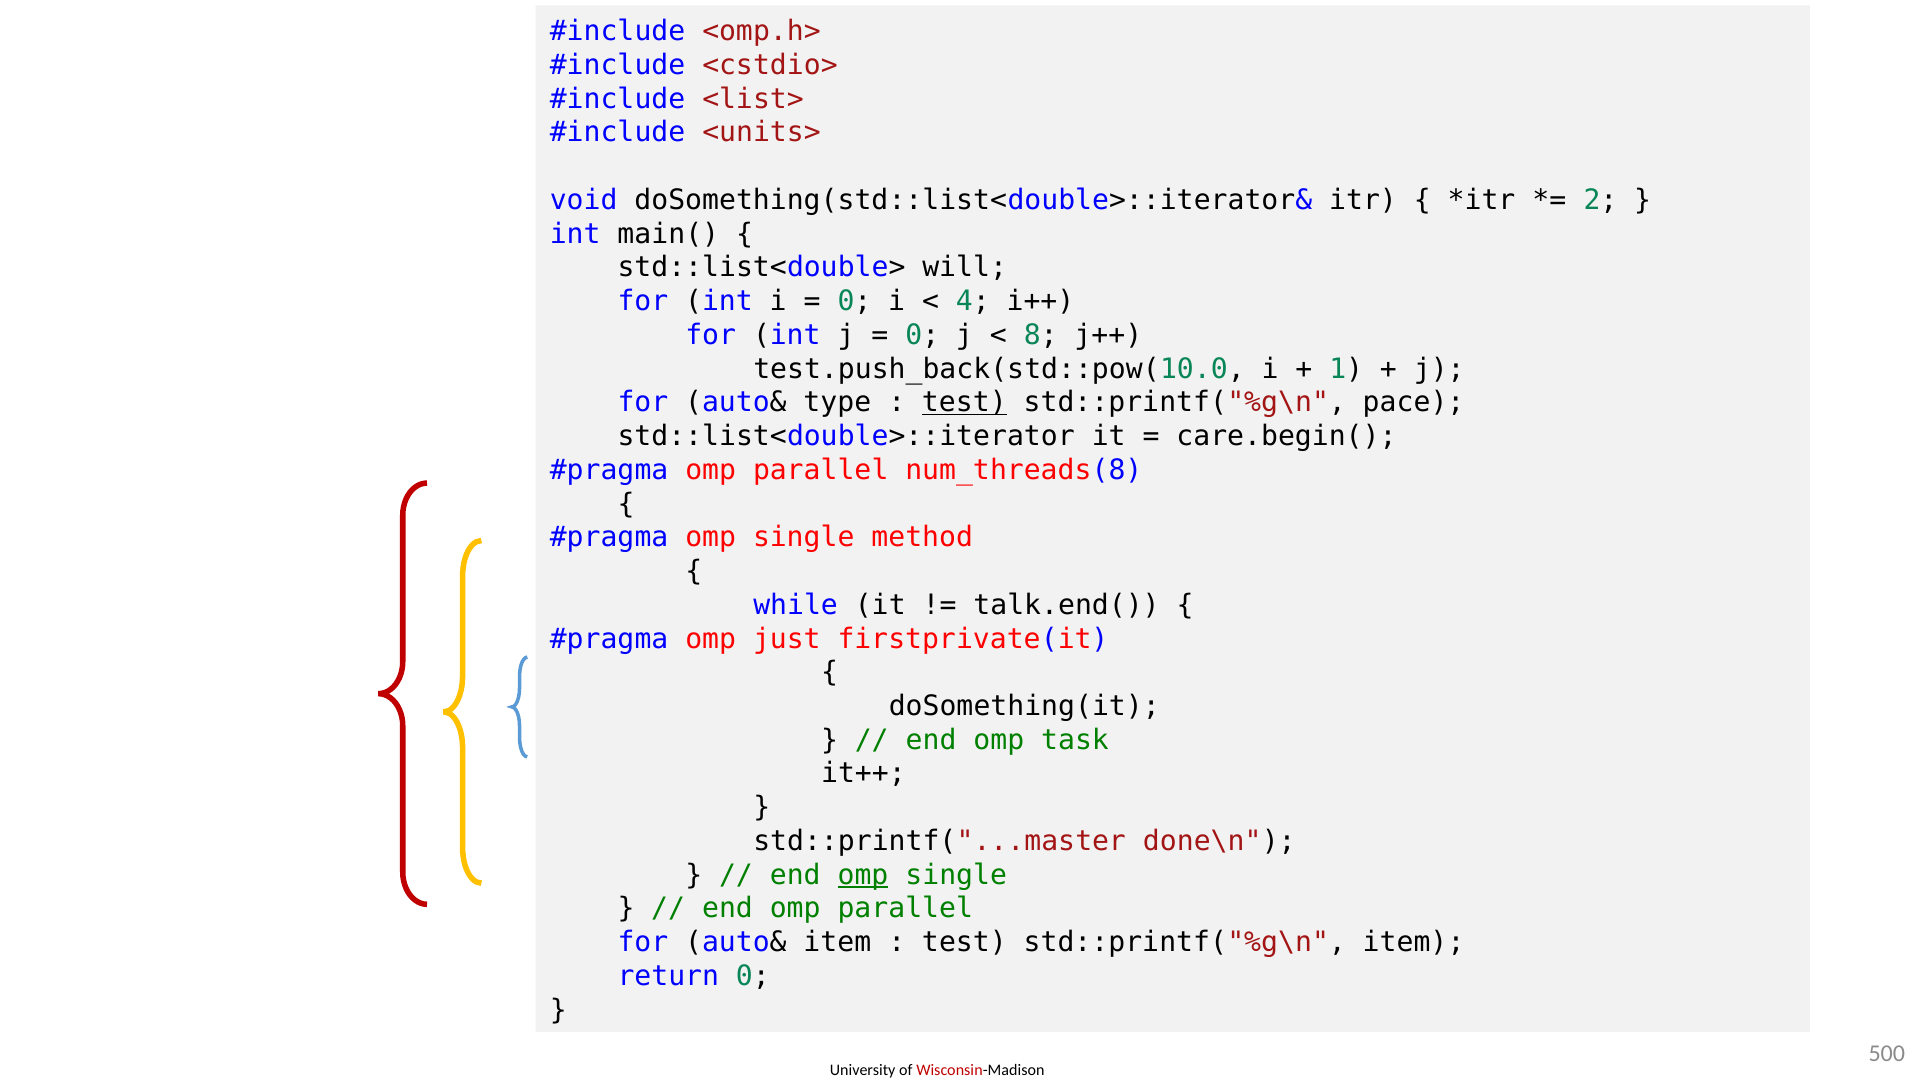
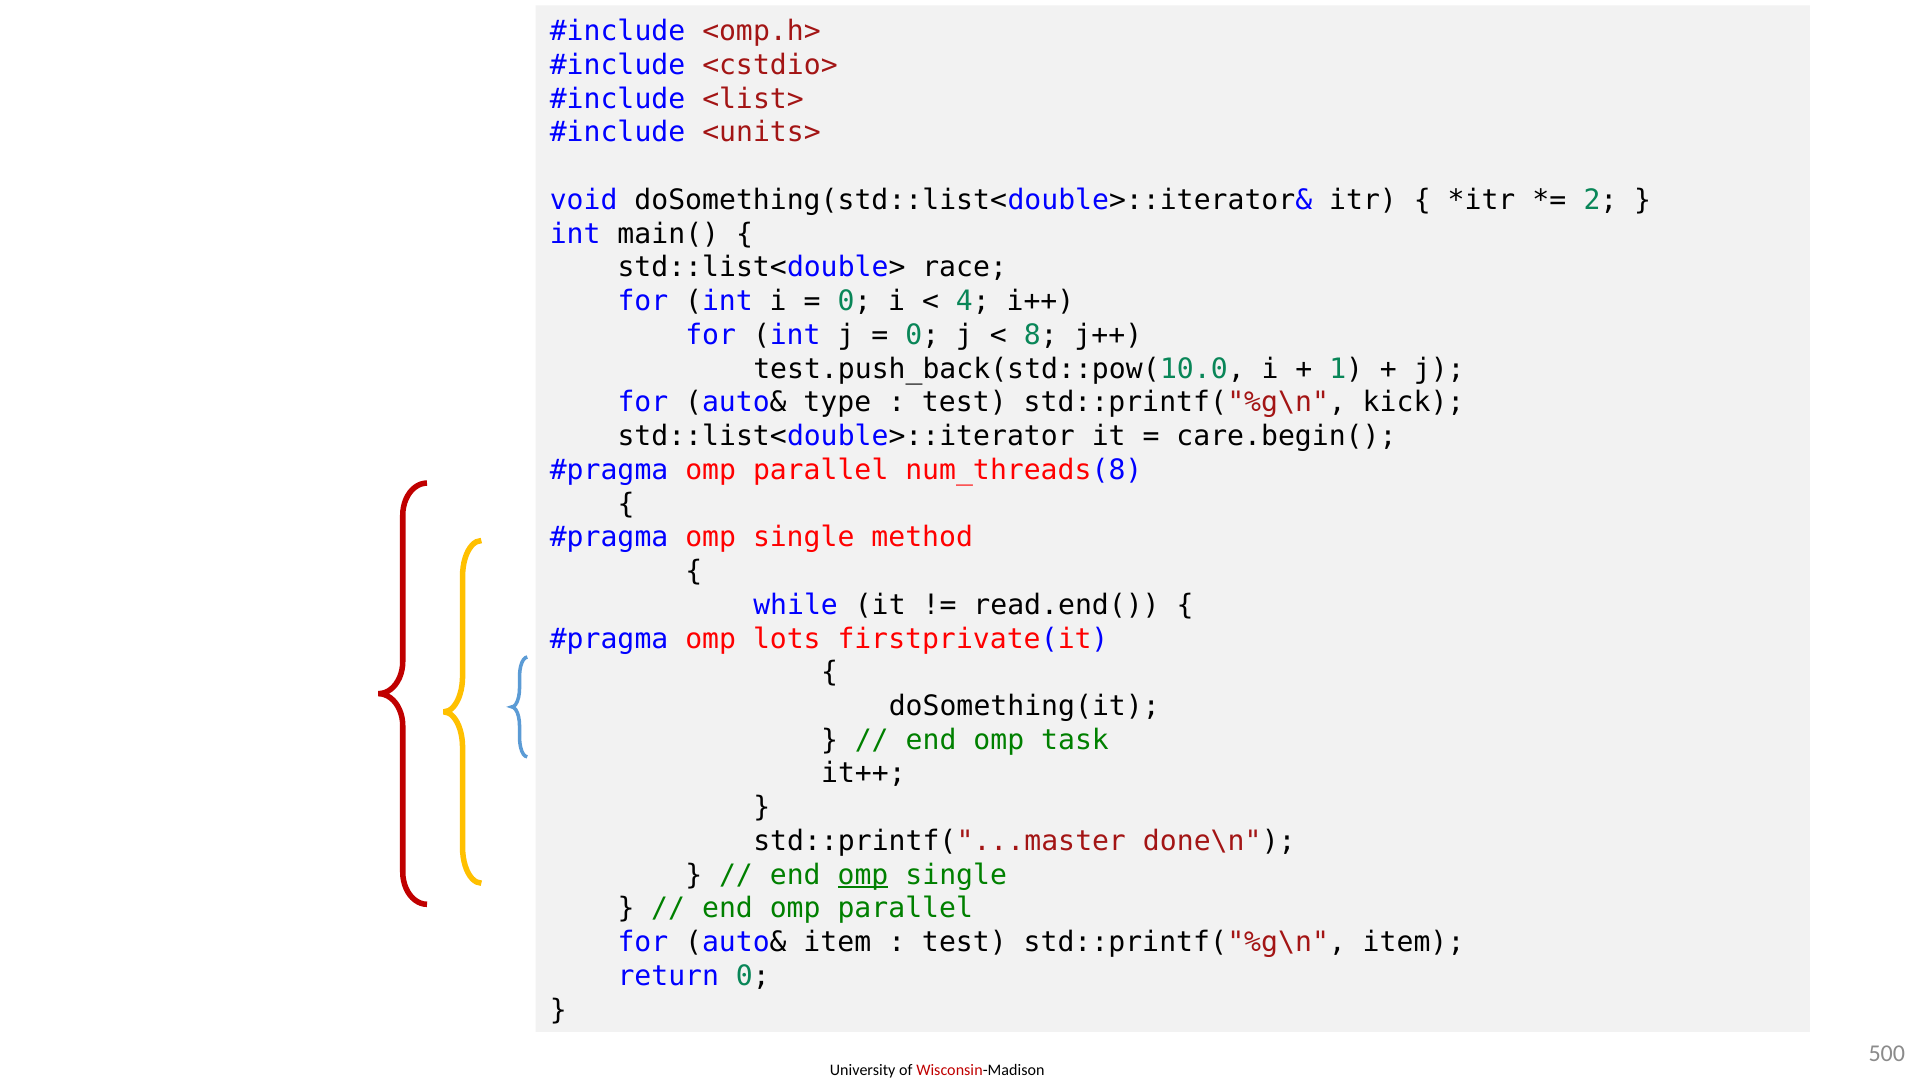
will: will -> race (965, 267)
test underline: present -> none (964, 402)
pace: pace -> kick (1414, 402)
talk.end(: talk.end( -> read.end( (1067, 605)
just: just -> lots (787, 638)
